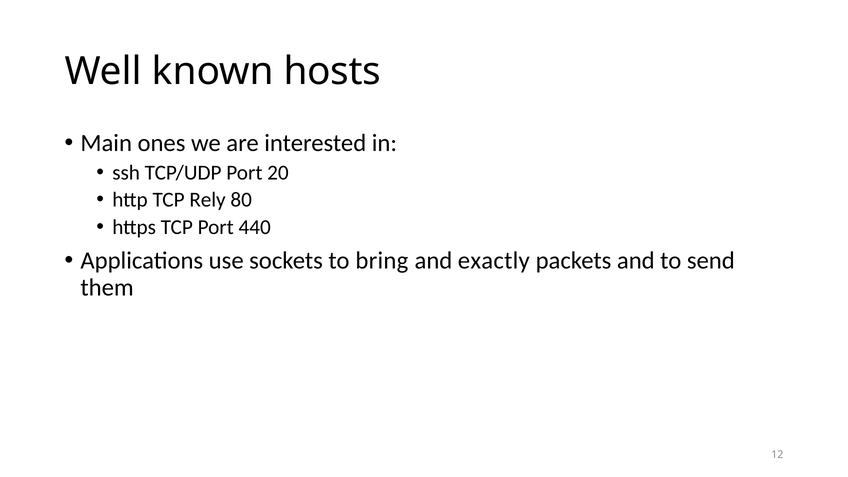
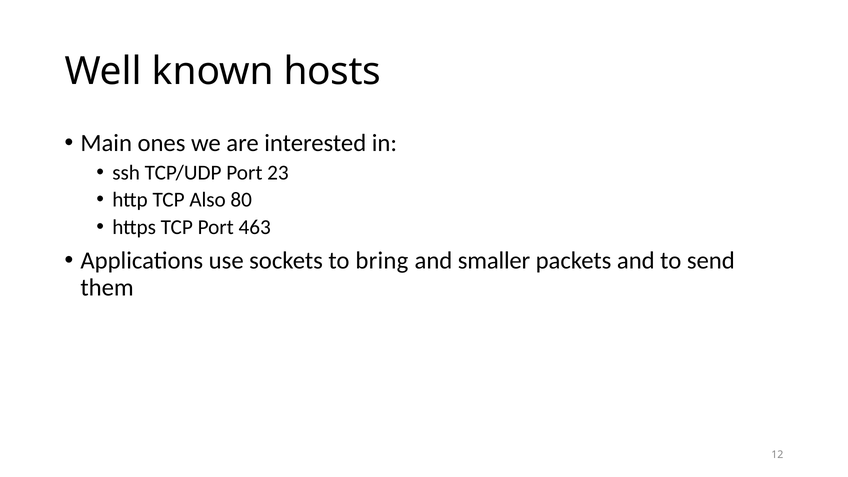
20: 20 -> 23 (278, 173)
Rely: Rely -> Also (208, 200)
440: 440 -> 463 (255, 227)
exactly: exactly -> smaller (494, 261)
